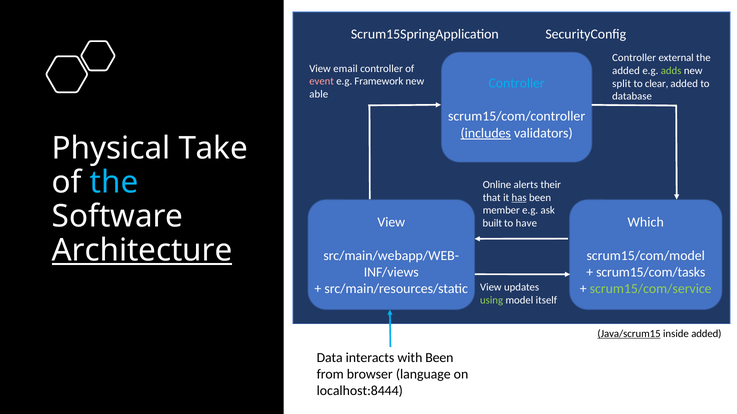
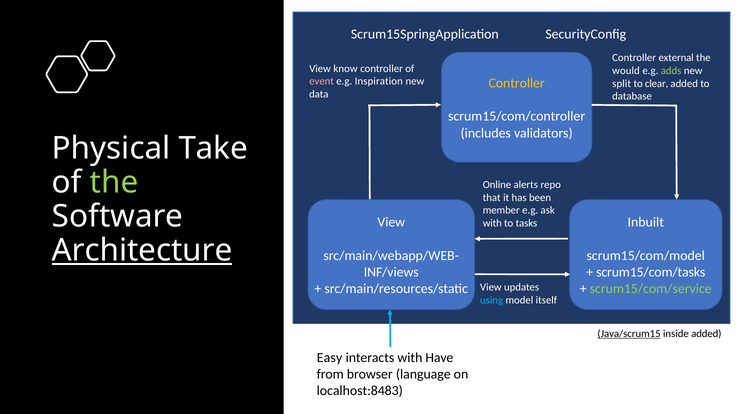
email: email -> know (345, 69)
added: added -> would (626, 71)
Framework: Framework -> Inspiration (379, 82)
Controller colour: light blue -> yellow (517, 83)
able: able -> data (319, 94)
includes underline: present -> none (486, 133)
the colour: light blue -> light green (114, 183)
their: their -> repo (551, 185)
has underline: present -> none (519, 198)
Which: Which -> Inbuilt (646, 223)
built: built -> with (492, 224)
have: have -> tasks (526, 224)
using colour: light green -> light blue (492, 300)
Data: Data -> Easy (330, 358)
with Been: Been -> Have (439, 358)
localhost:8444: localhost:8444 -> localhost:8483 (360, 391)
